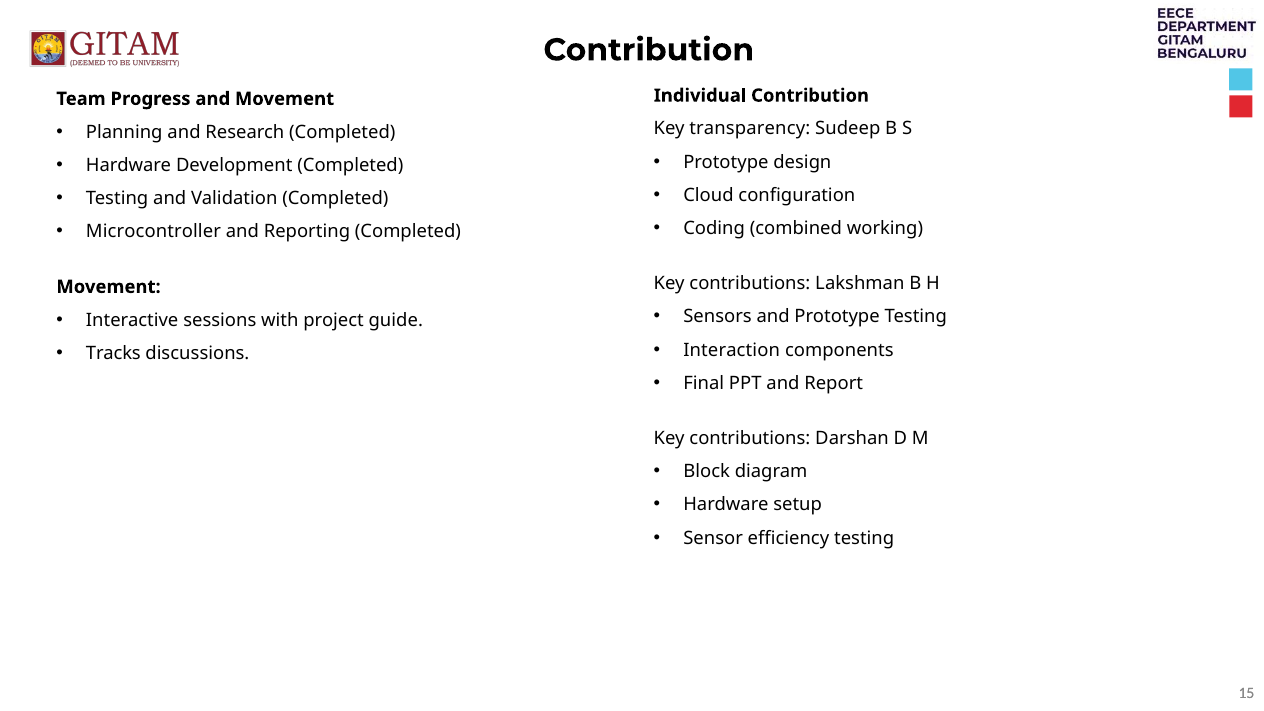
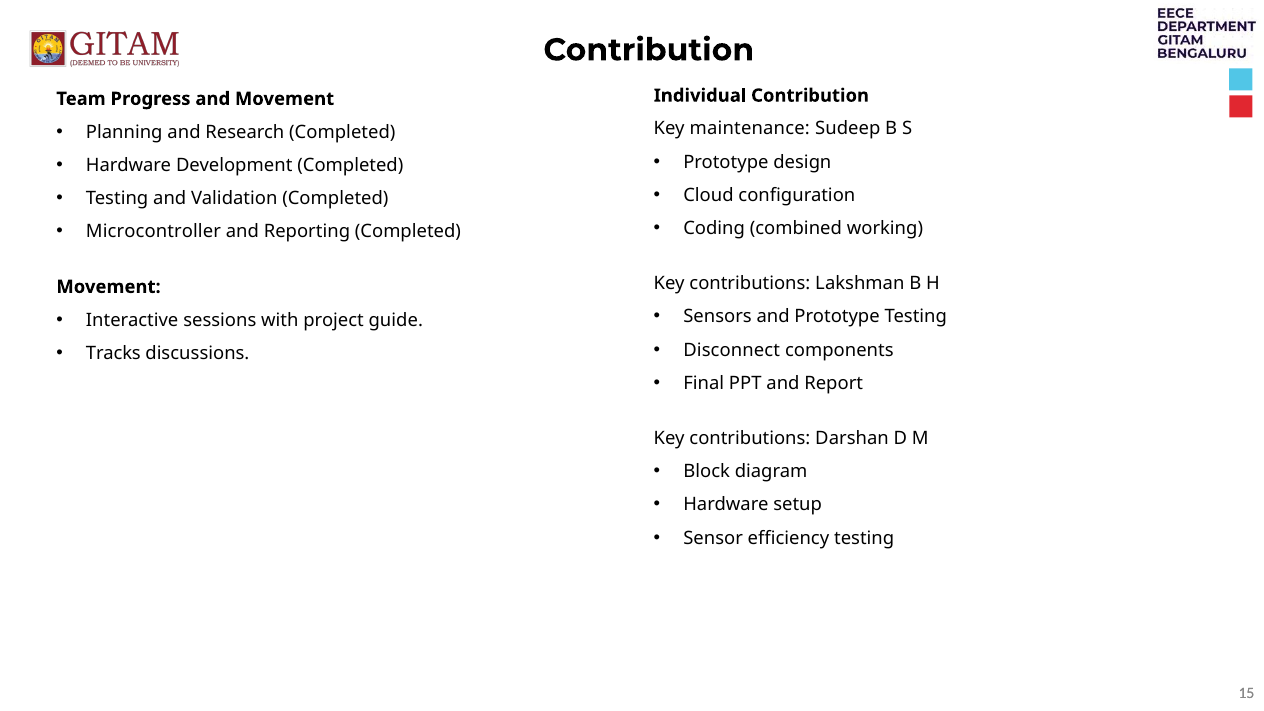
transparency: transparency -> maintenance (750, 129)
Interaction: Interaction -> Disconnect (732, 350)
